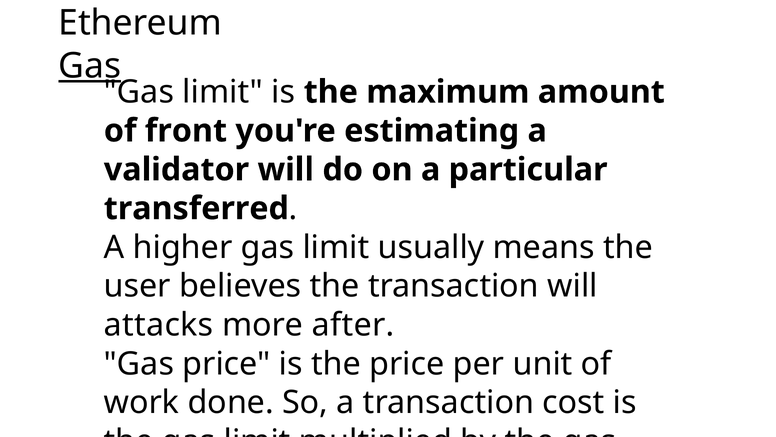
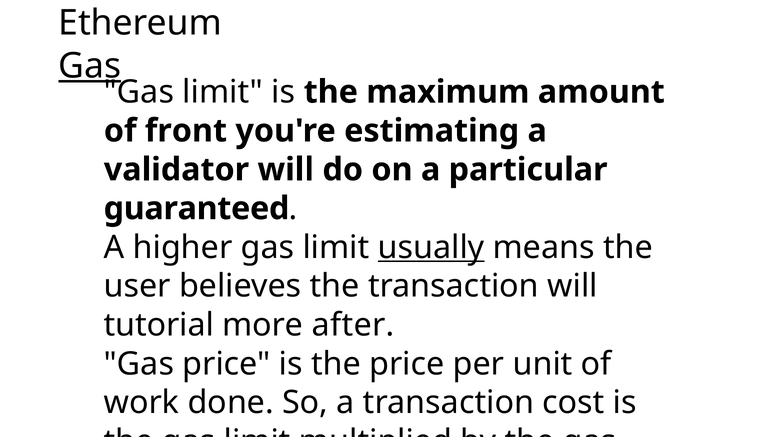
transferred: transferred -> guaranteed (197, 208)
usually underline: none -> present (431, 247)
attacks: attacks -> tutorial (159, 325)
